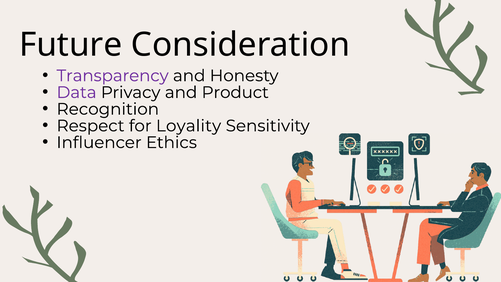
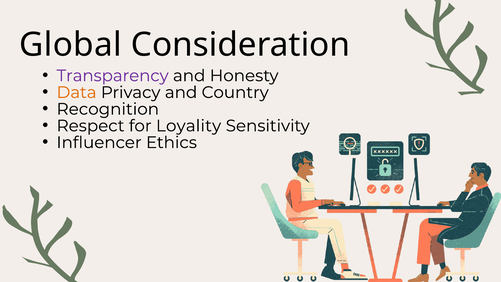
Future: Future -> Global (70, 45)
Data colour: purple -> orange (77, 92)
Product: Product -> Country (235, 92)
